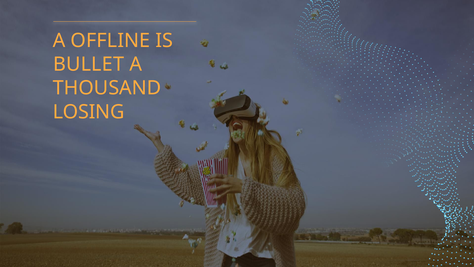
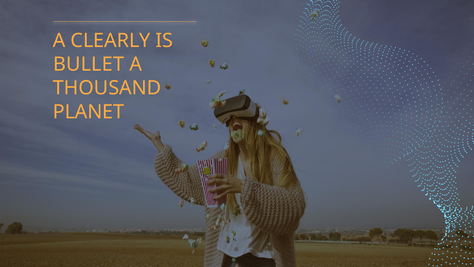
OFFLINE: OFFLINE -> CLEARLY (111, 41)
LOSING: LOSING -> PLANET (89, 112)
